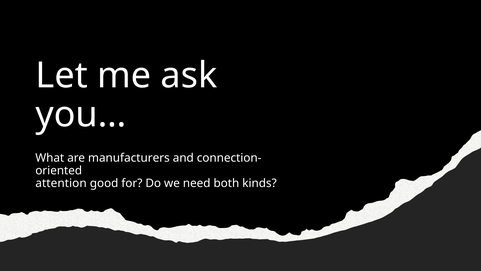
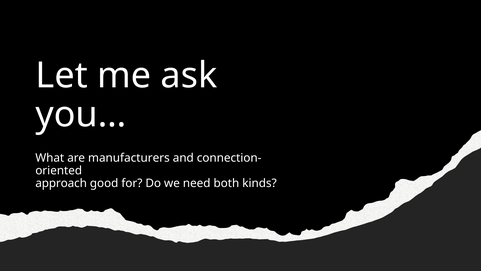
attention: attention -> approach (61, 183)
